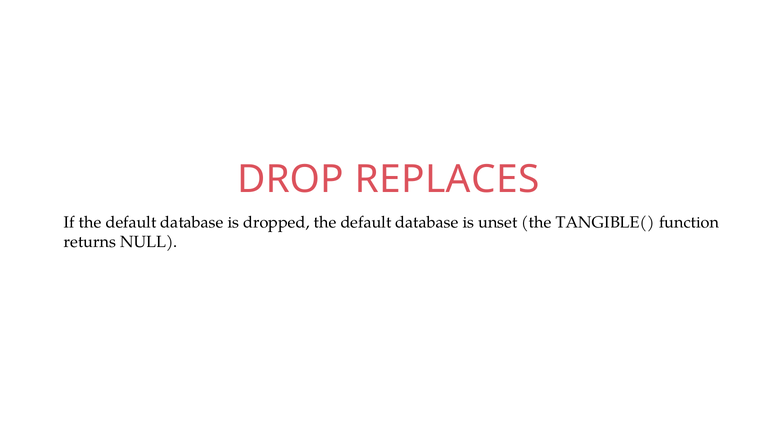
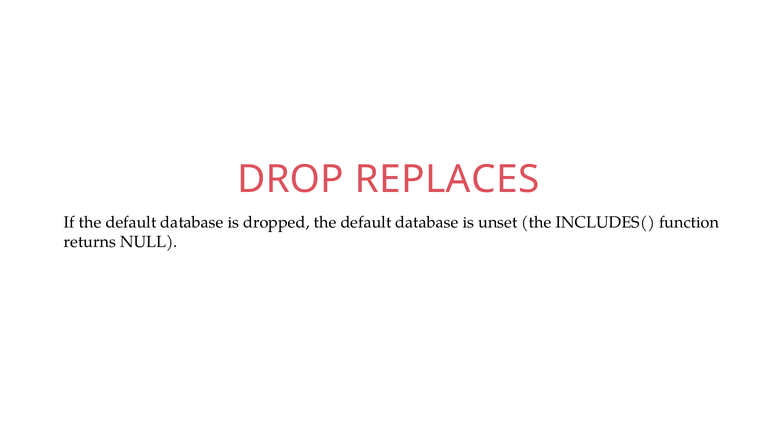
TANGIBLE(: TANGIBLE( -> INCLUDES( (605, 223)
